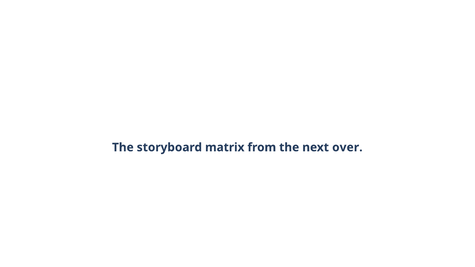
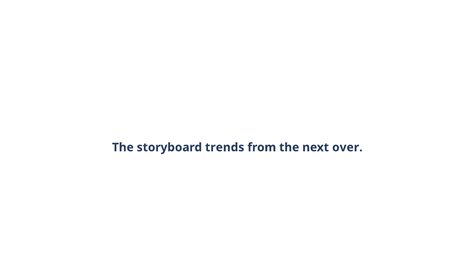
matrix: matrix -> trends (225, 147)
